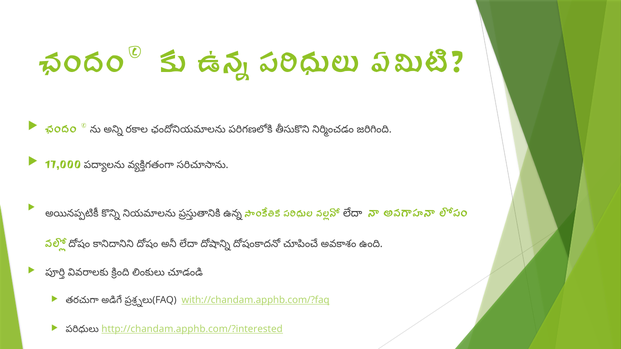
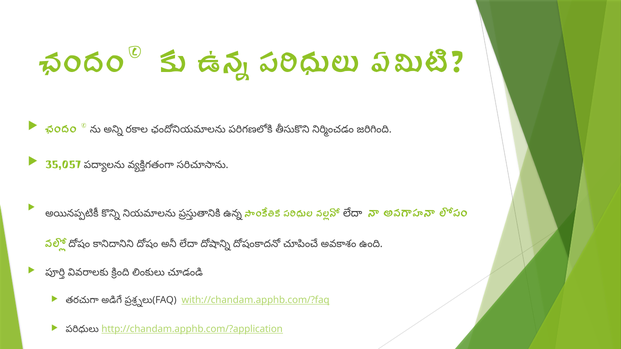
17,000: 17,000 -> 35,057 (63, 164)
http://chandam.apphb.com/?interested: http://chandam.apphb.com/?interested -> http://chandam.apphb.com/?application (192, 329)
